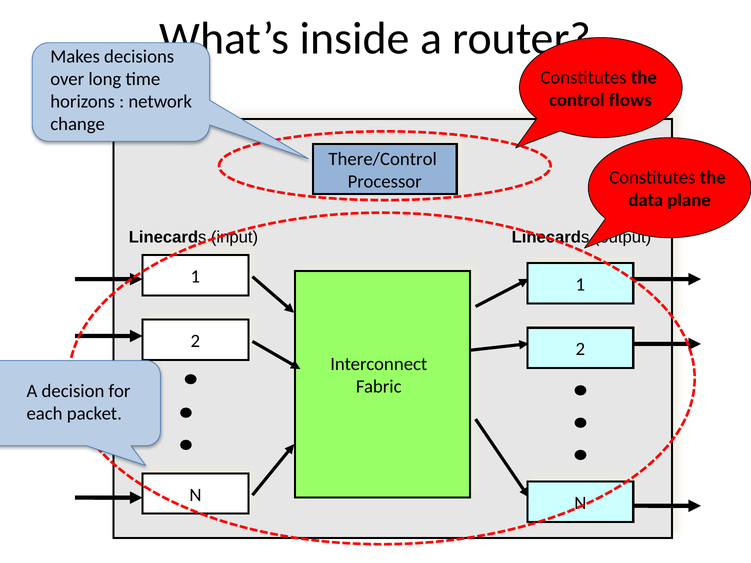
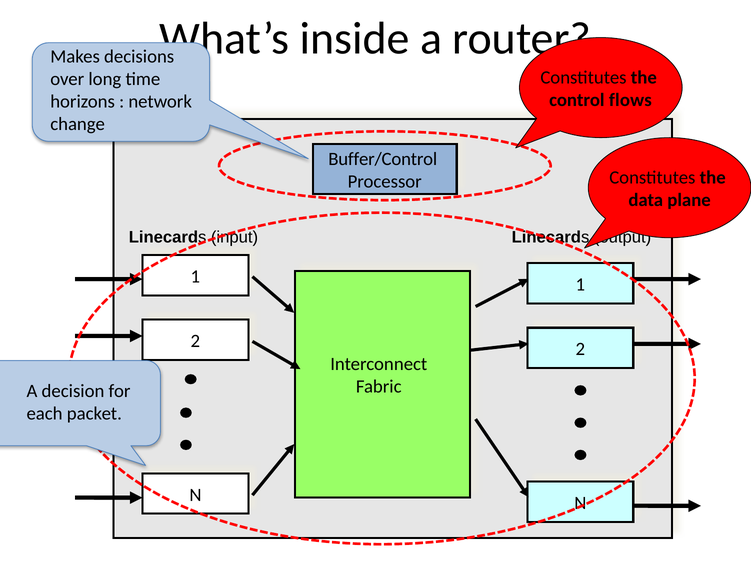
There/Control: There/Control -> Buffer/Control (383, 159)
